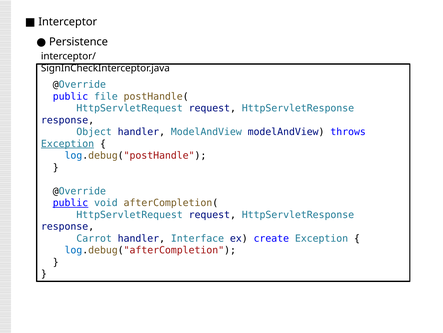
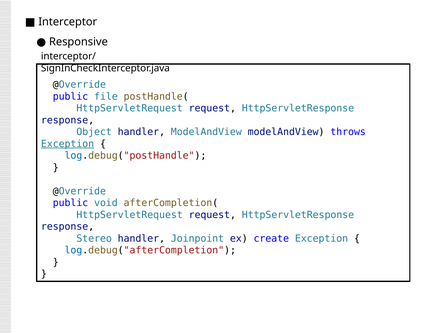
Persistence: Persistence -> Responsive (78, 42)
public underline: present -> none (70, 203)
Carrot: Carrot -> Stereo (94, 238)
Interface: Interface -> Joinpoint (197, 238)
